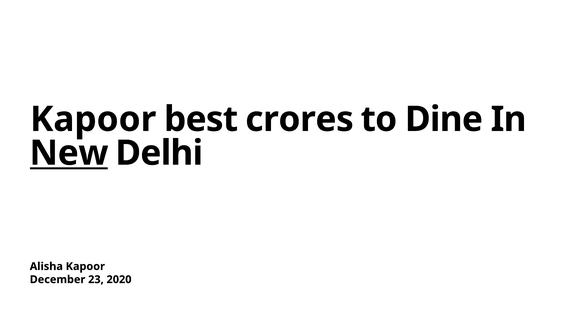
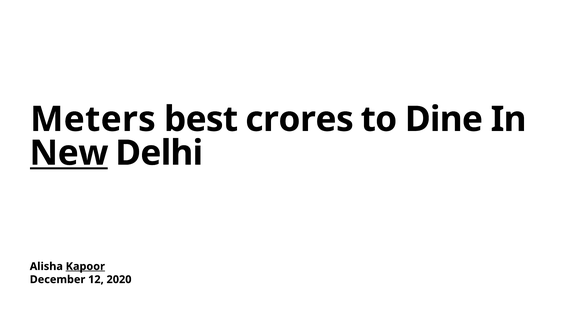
Kapoor: Kapoor -> Meters (93, 119)
Kapoor underline: none -> present (85, 266)
23: 23 -> 12 (96, 279)
